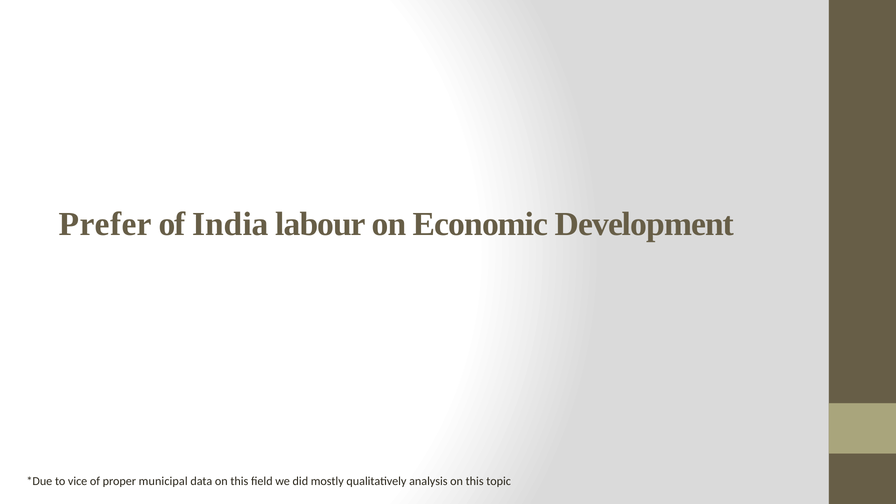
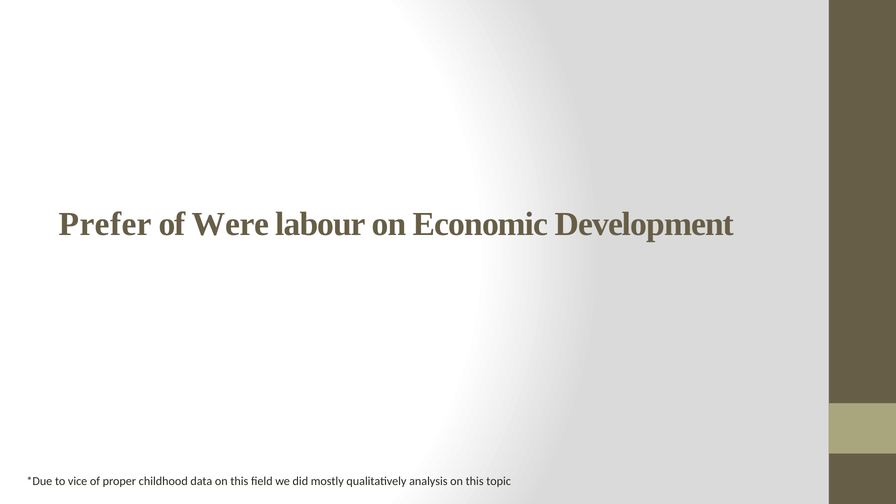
India: India -> Were (231, 224)
municipal: municipal -> childhood (163, 481)
